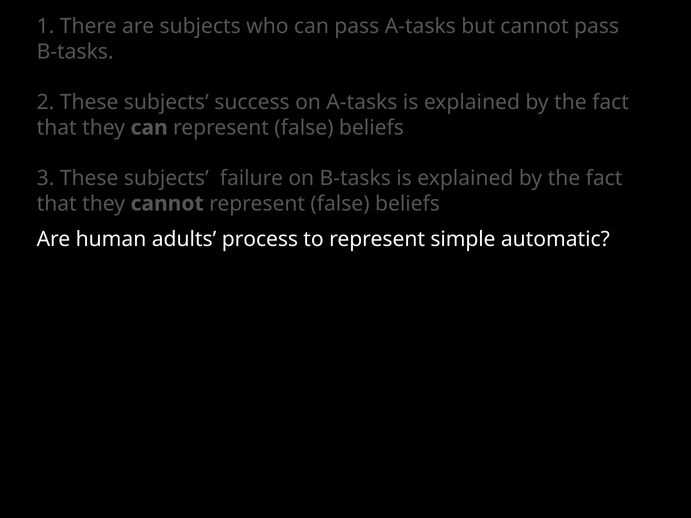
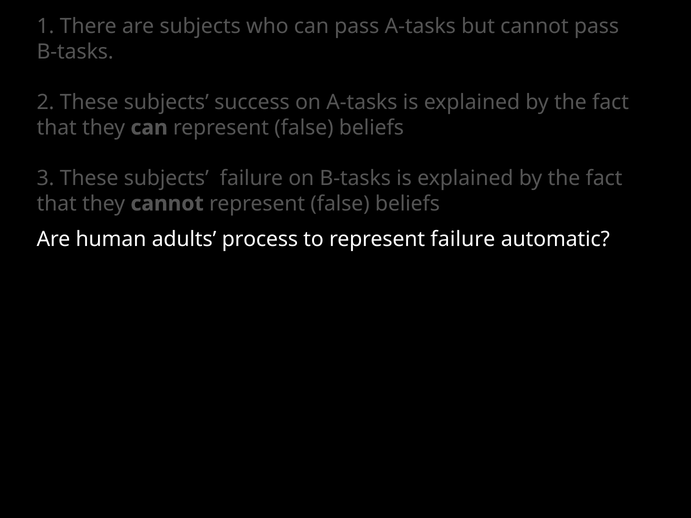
represent simple: simple -> failure (463, 239)
